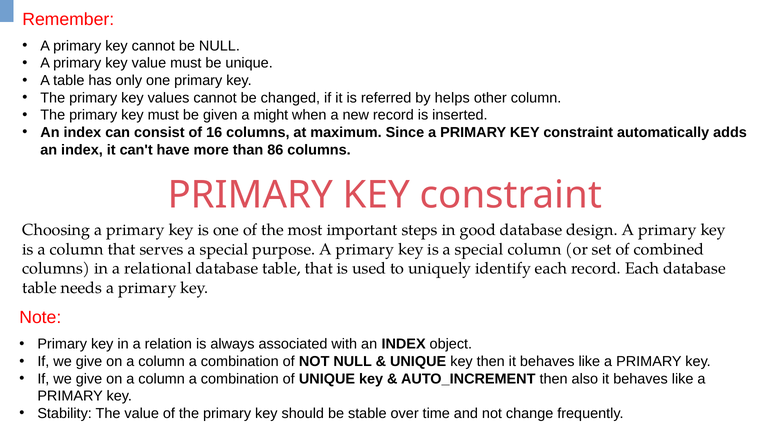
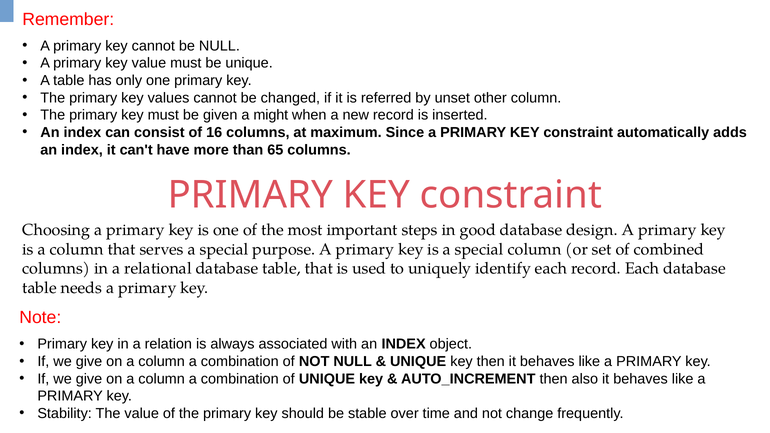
helps: helps -> unset (452, 98)
86: 86 -> 65 (275, 150)
